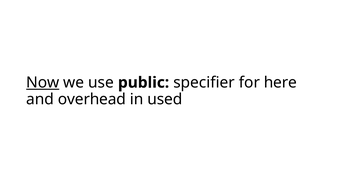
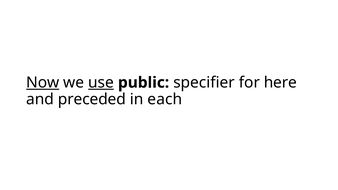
use underline: none -> present (101, 83)
overhead: overhead -> preceded (92, 99)
used: used -> each (165, 99)
